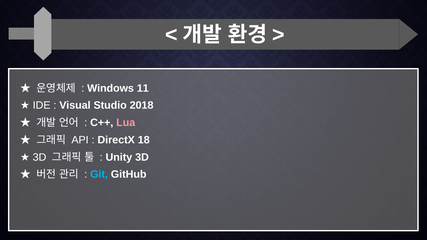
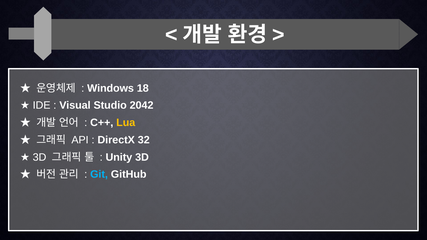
11: 11 -> 18 (143, 88)
2018: 2018 -> 2042 (142, 106)
Lua colour: pink -> yellow (126, 123)
18: 18 -> 32 (144, 140)
